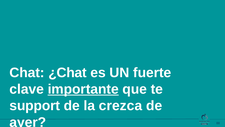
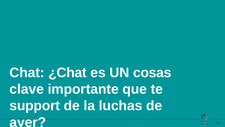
fuerte: fuerte -> cosas (152, 72)
importante underline: present -> none (83, 89)
crezca: crezca -> luchas (121, 105)
